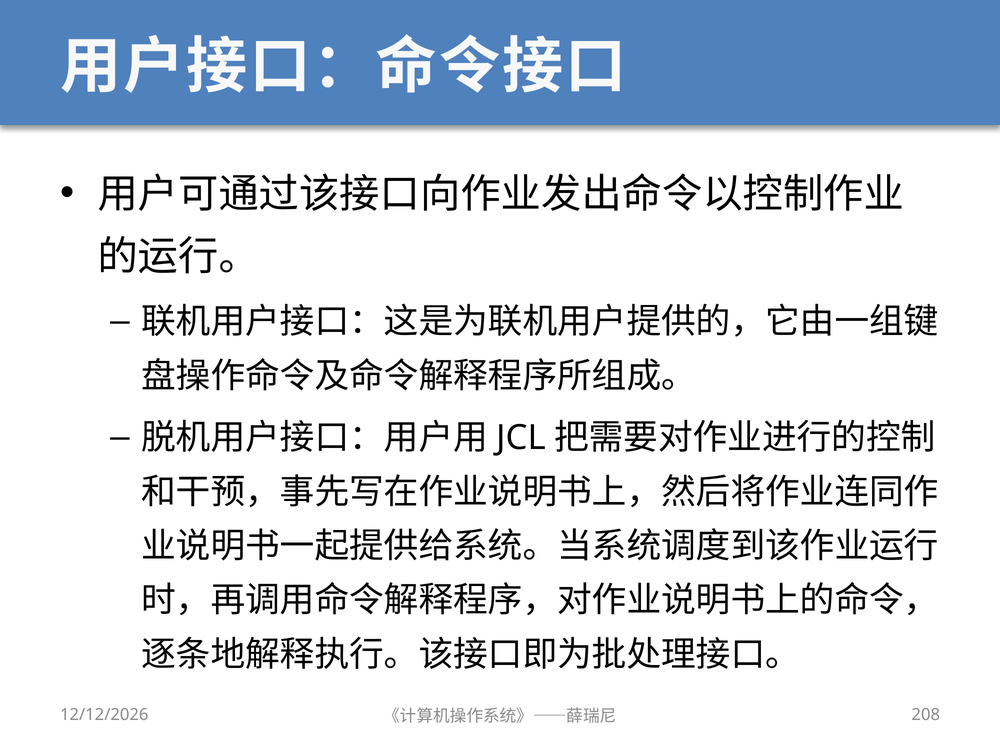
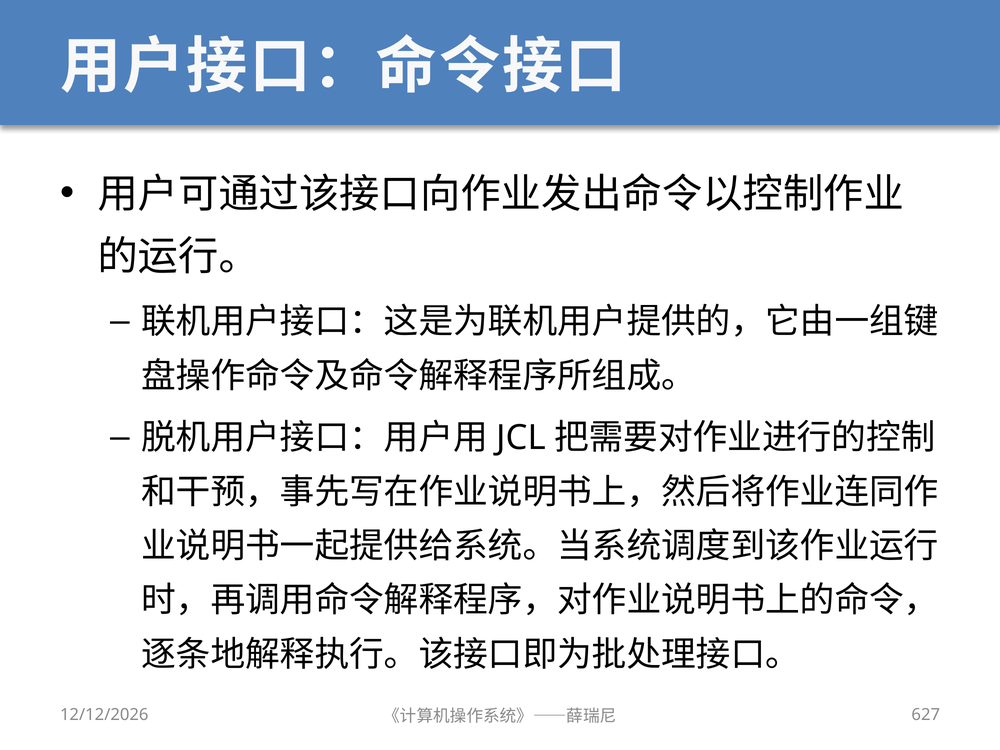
208: 208 -> 627 (926, 715)
